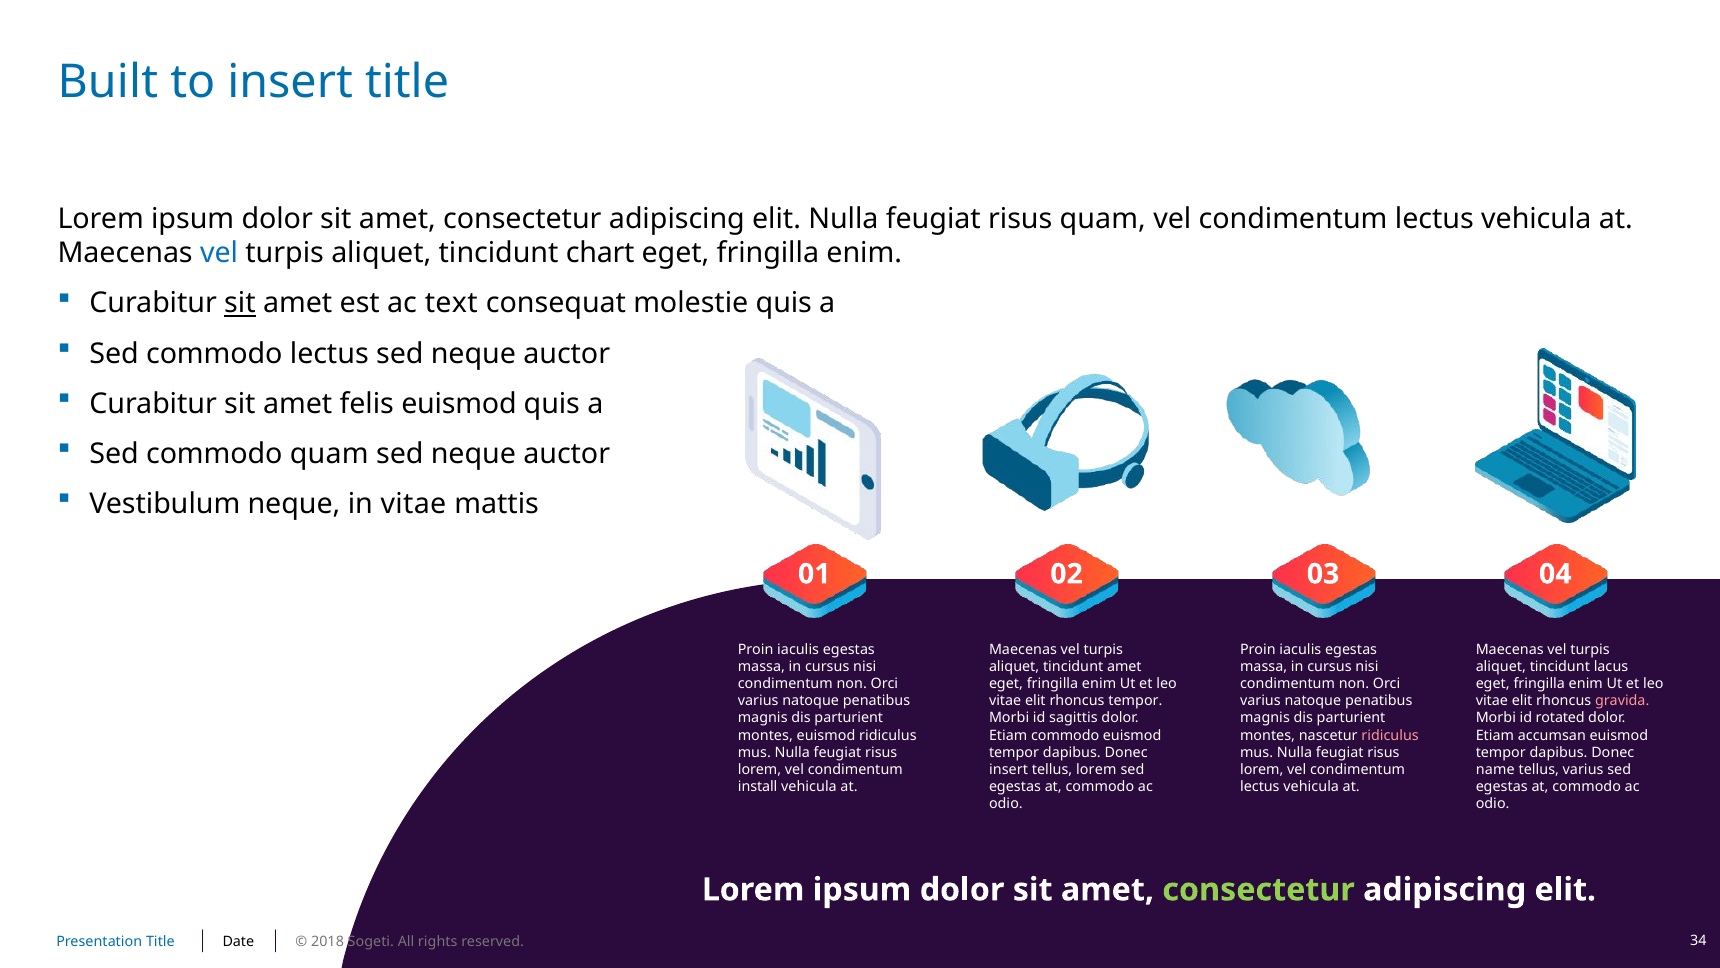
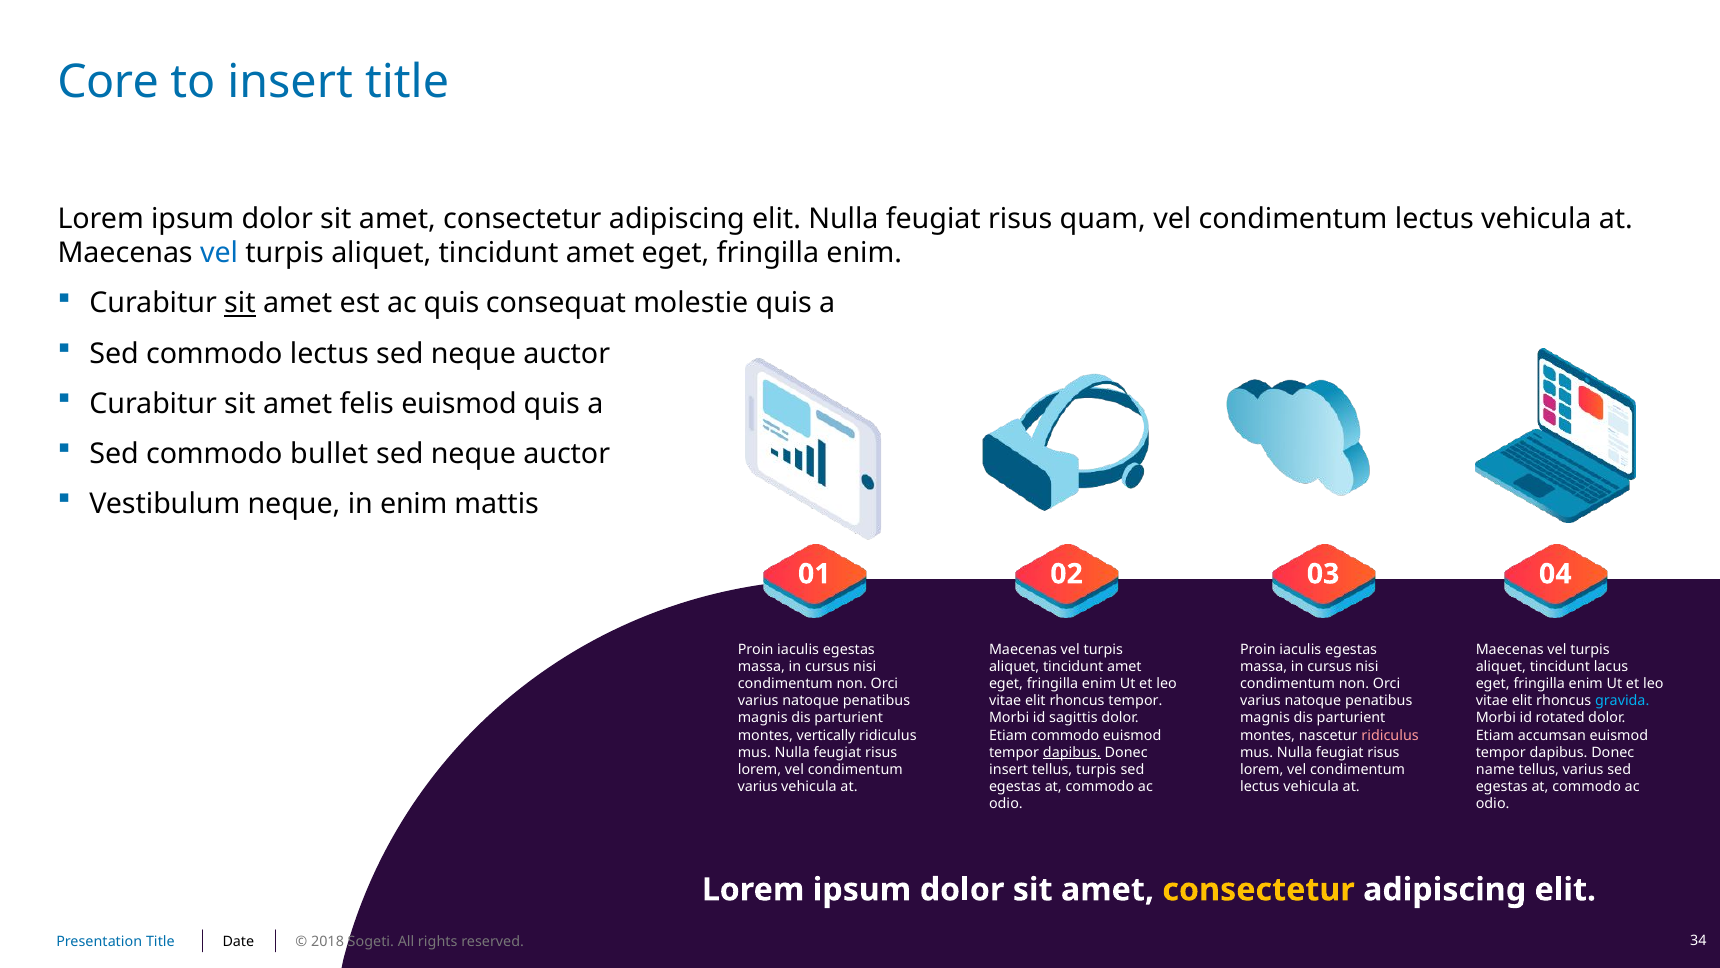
Built: Built -> Core (108, 82)
chart: chart -> amet (600, 253)
ac text: text -> quis (452, 303)
commodo quam: quam -> bullet (329, 454)
in vitae: vitae -> enim (414, 504)
gravida colour: pink -> light blue (1622, 701)
montes euismod: euismod -> vertically (826, 735)
dapibus underline: none -> present (1072, 752)
tellus lorem: lorem -> turpis (1096, 769)
install: install -> varius (758, 786)
consectetur colour: light green -> yellow (1259, 889)
